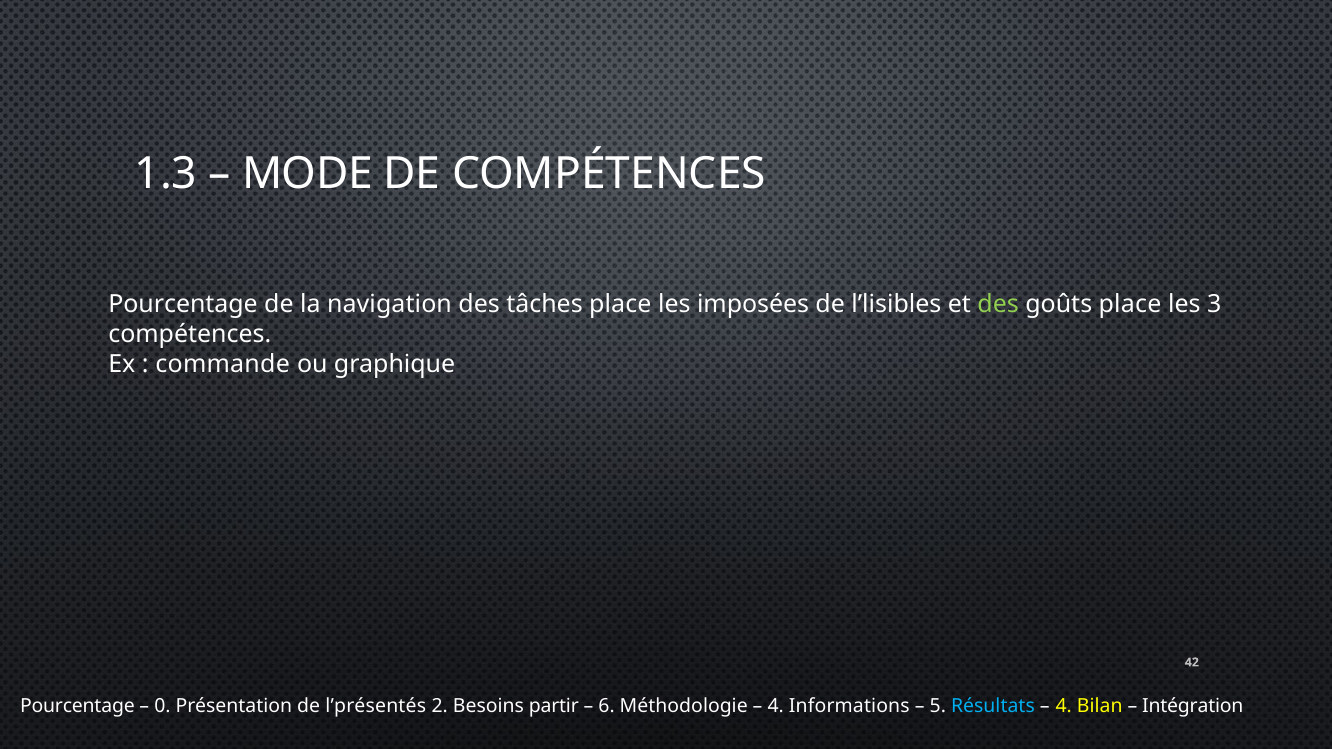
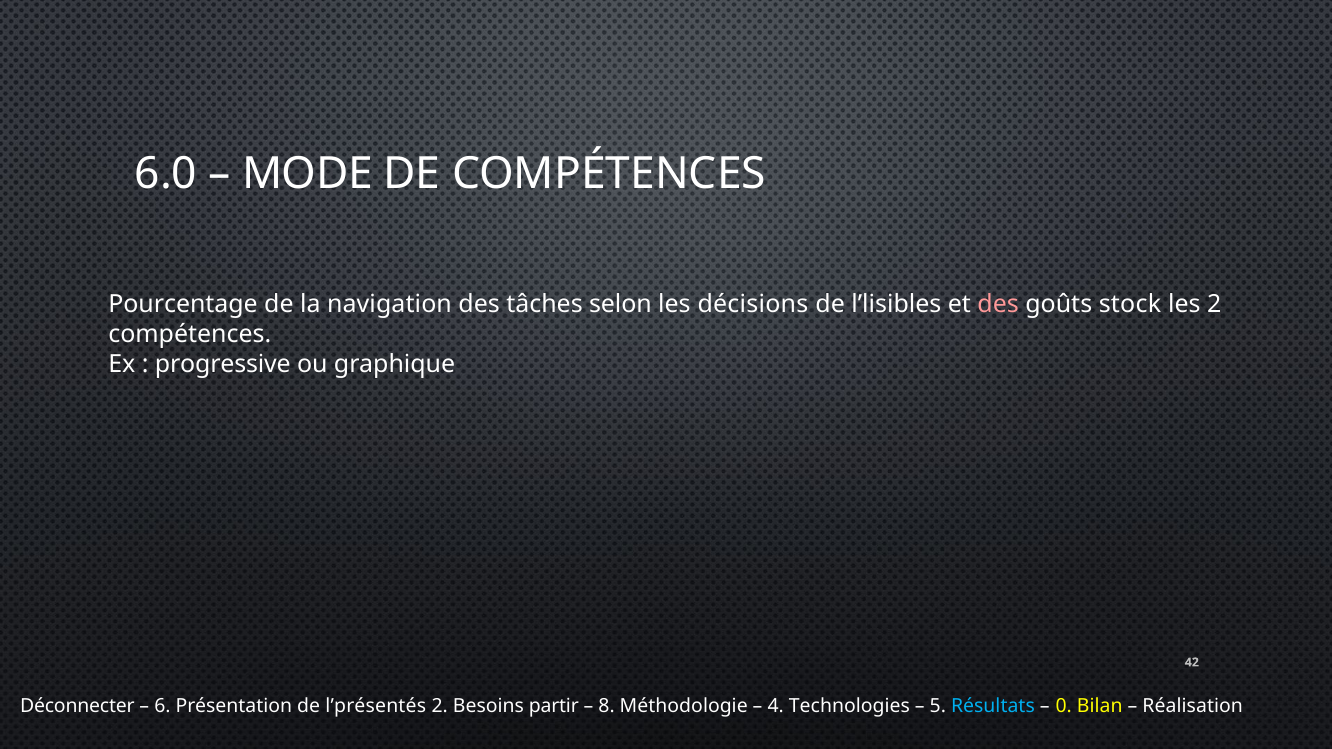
1.3: 1.3 -> 6.0 (166, 174)
tâches place: place -> selon (620, 304)
imposées: imposées -> décisions (753, 304)
des colour: light green -> pink (998, 304)
goûts place: place -> stock (1130, 304)
les 3: 3 -> 2 (1214, 304)
commande: commande -> progressive (223, 364)
Pourcentage: Pourcentage -> Déconnecter (77, 707)
0: 0 -> 6 (162, 707)
6: 6 -> 8 (607, 707)
Informations: Informations -> Technologies (849, 707)
4: 4 -> 0 (1064, 707)
Intégration: Intégration -> Réalisation (1193, 707)
